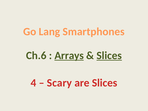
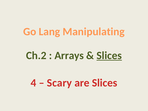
Smartphones: Smartphones -> Manipulating (94, 32)
Ch.6: Ch.6 -> Ch.2 (36, 55)
Arrays underline: present -> none (69, 55)
